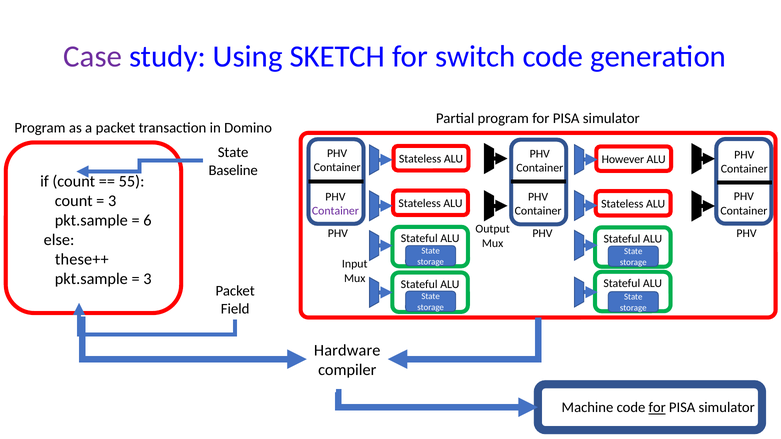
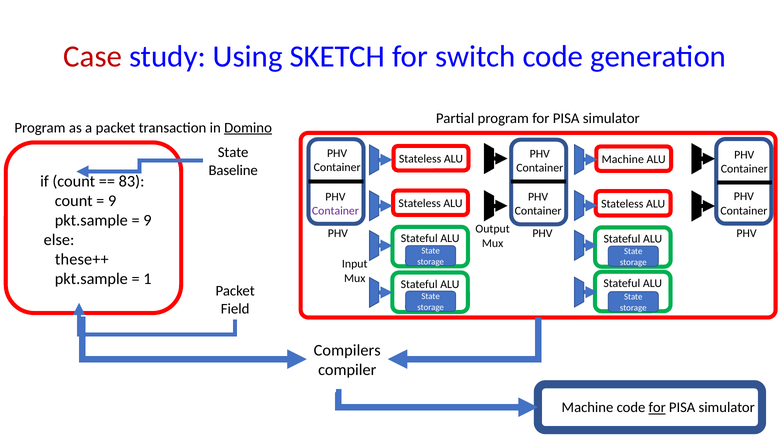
Case colour: purple -> red (93, 56)
Domino underline: none -> present (248, 128)
However: However -> Machine (623, 160)
55: 55 -> 83 (132, 182)
3: 3 -> 9 (112, 201)
6: 6 -> 9 (147, 221)
3: 3 -> 1 (147, 279)
Hardware: Hardware -> Compilers (347, 351)
